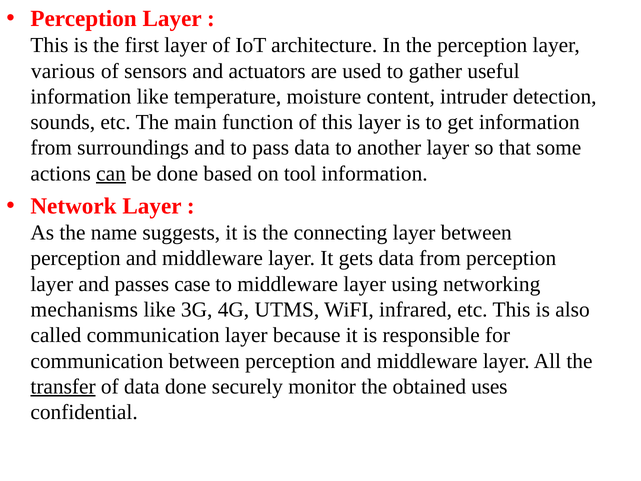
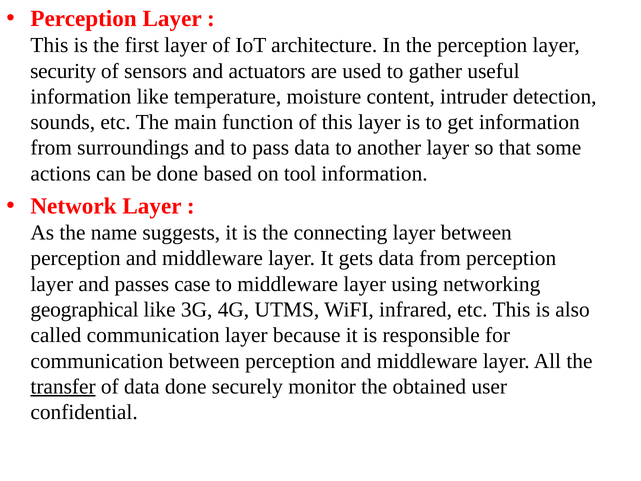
various: various -> security (63, 71)
can underline: present -> none (111, 173)
mechanisms: mechanisms -> geographical (85, 310)
uses: uses -> user (489, 386)
